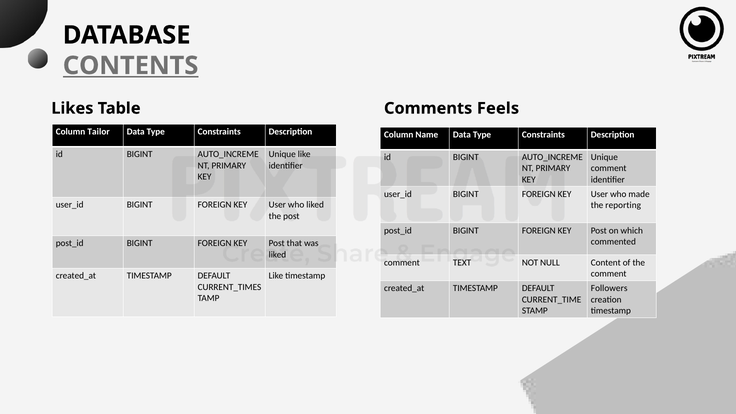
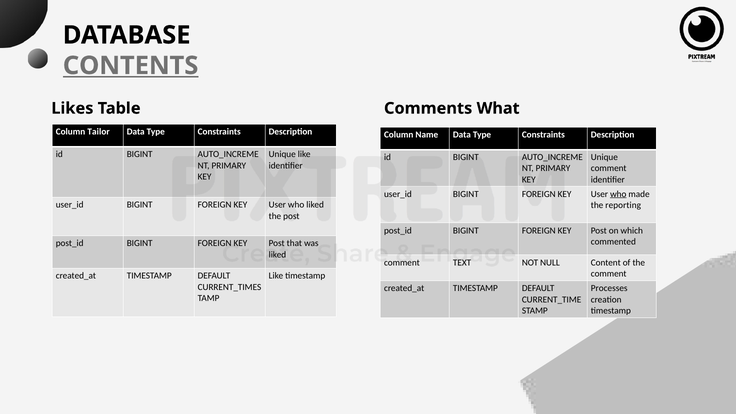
Feels: Feels -> What (498, 108)
who underline: none -> present (618, 194)
Followers: Followers -> Processes (609, 288)
